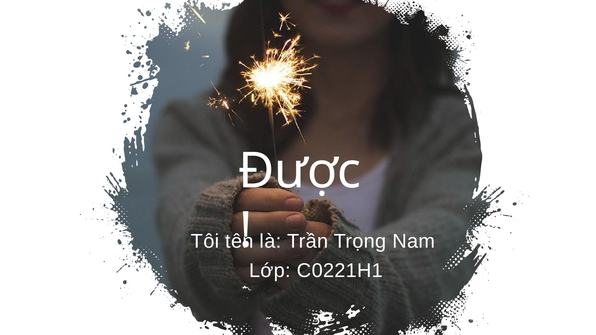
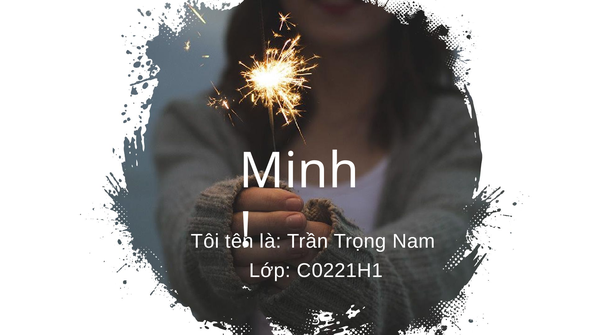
Được: Được -> Minh (299, 171)
